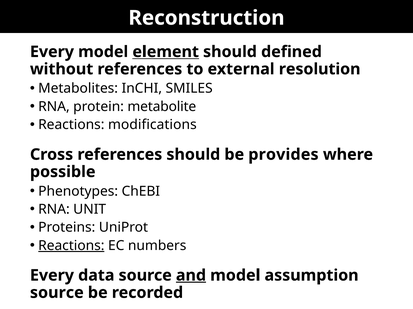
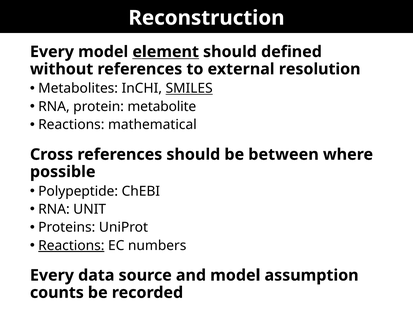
SMILES underline: none -> present (189, 89)
modifications: modifications -> mathematical (152, 125)
provides: provides -> between (283, 155)
Phenotypes: Phenotypes -> Polypeptide (78, 192)
and underline: present -> none (191, 276)
source: source -> counts (57, 293)
